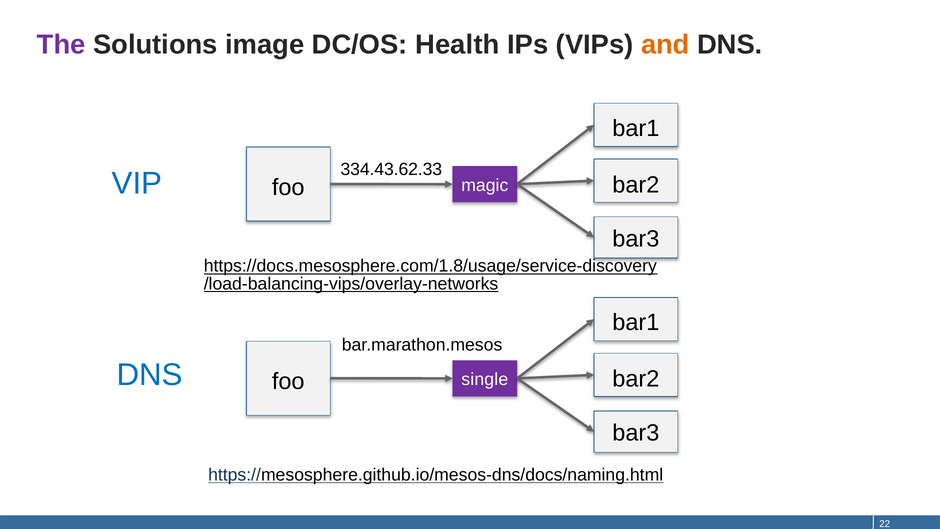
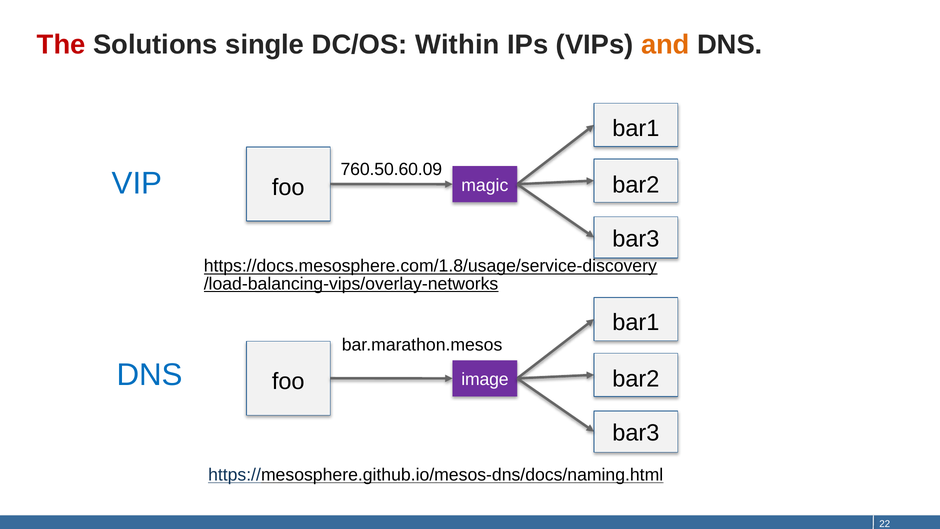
The colour: purple -> red (61, 45)
image: image -> single (265, 45)
Health: Health -> Within (457, 45)
334.43.62.33: 334.43.62.33 -> 760.50.60.09 (391, 169)
single: single -> image (485, 379)
